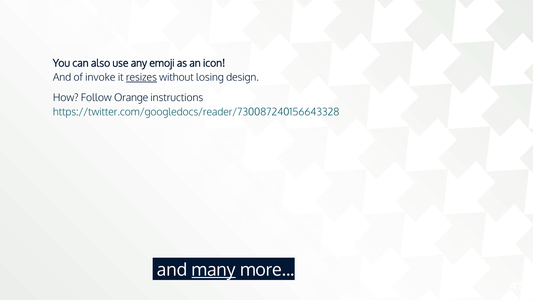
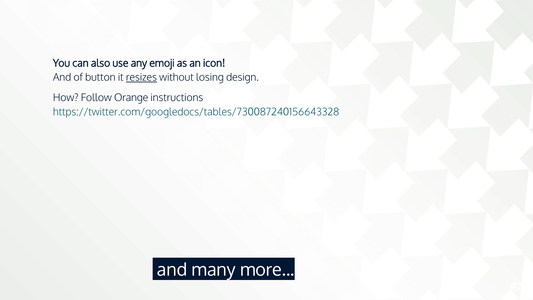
invoke: invoke -> button (100, 77)
https://twitter.com/googledocs/reader/730087240156643328: https://twitter.com/googledocs/reader/730087240156643328 -> https://twitter.com/googledocs/tables/730087240156643328 (196, 112)
many underline: present -> none (214, 270)
